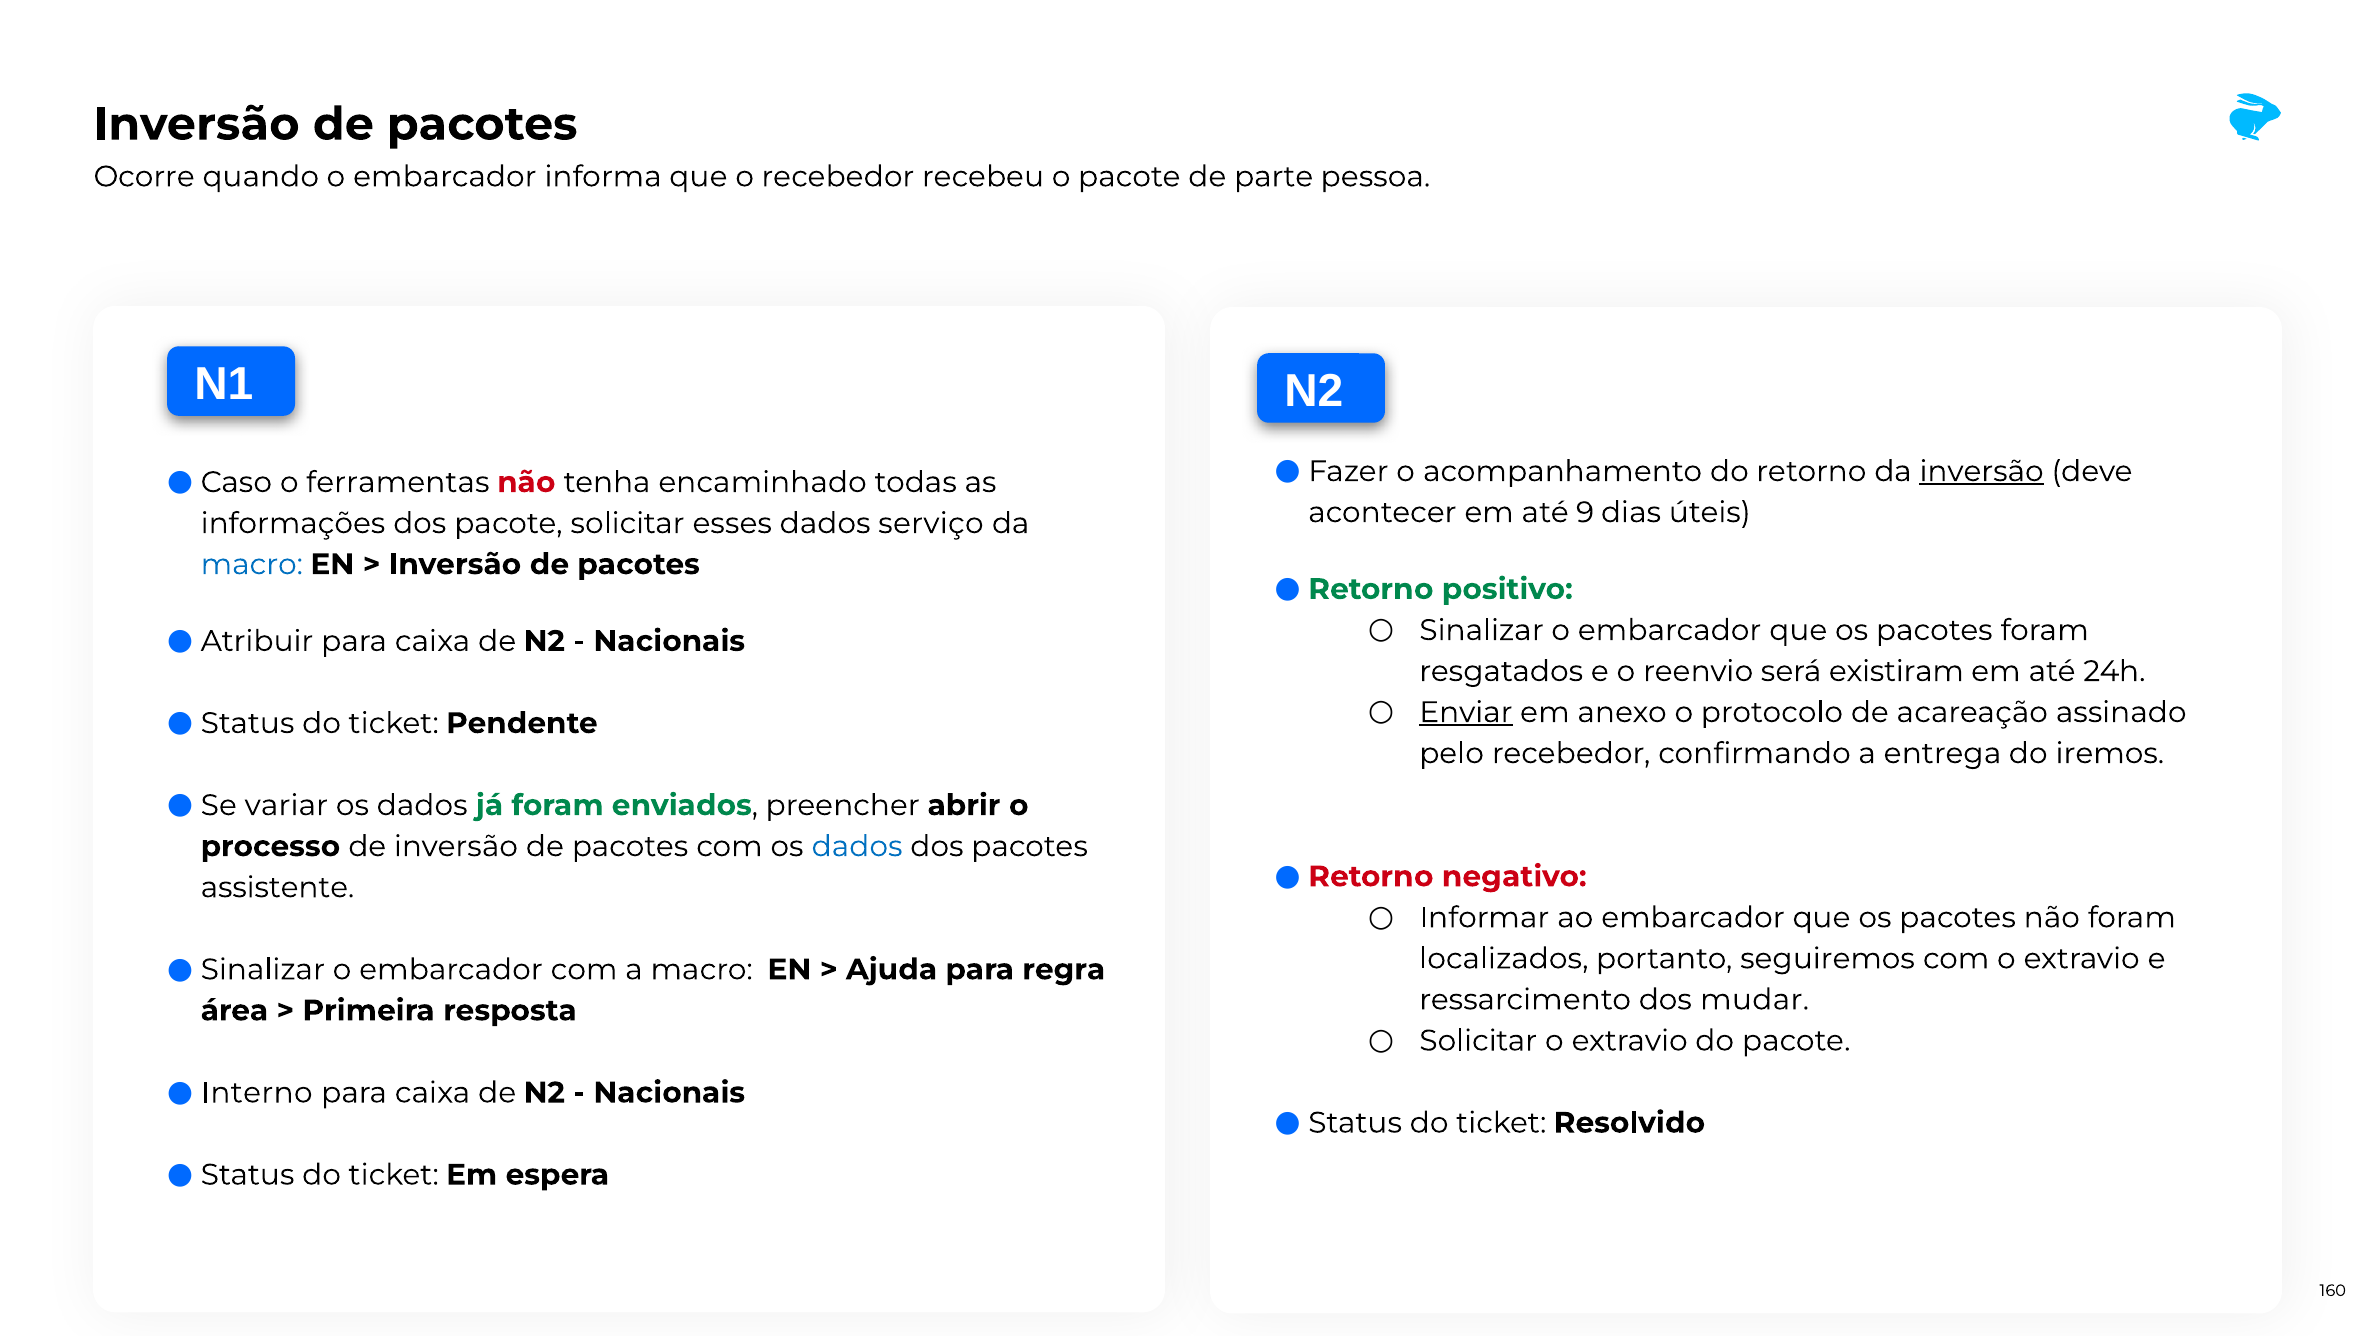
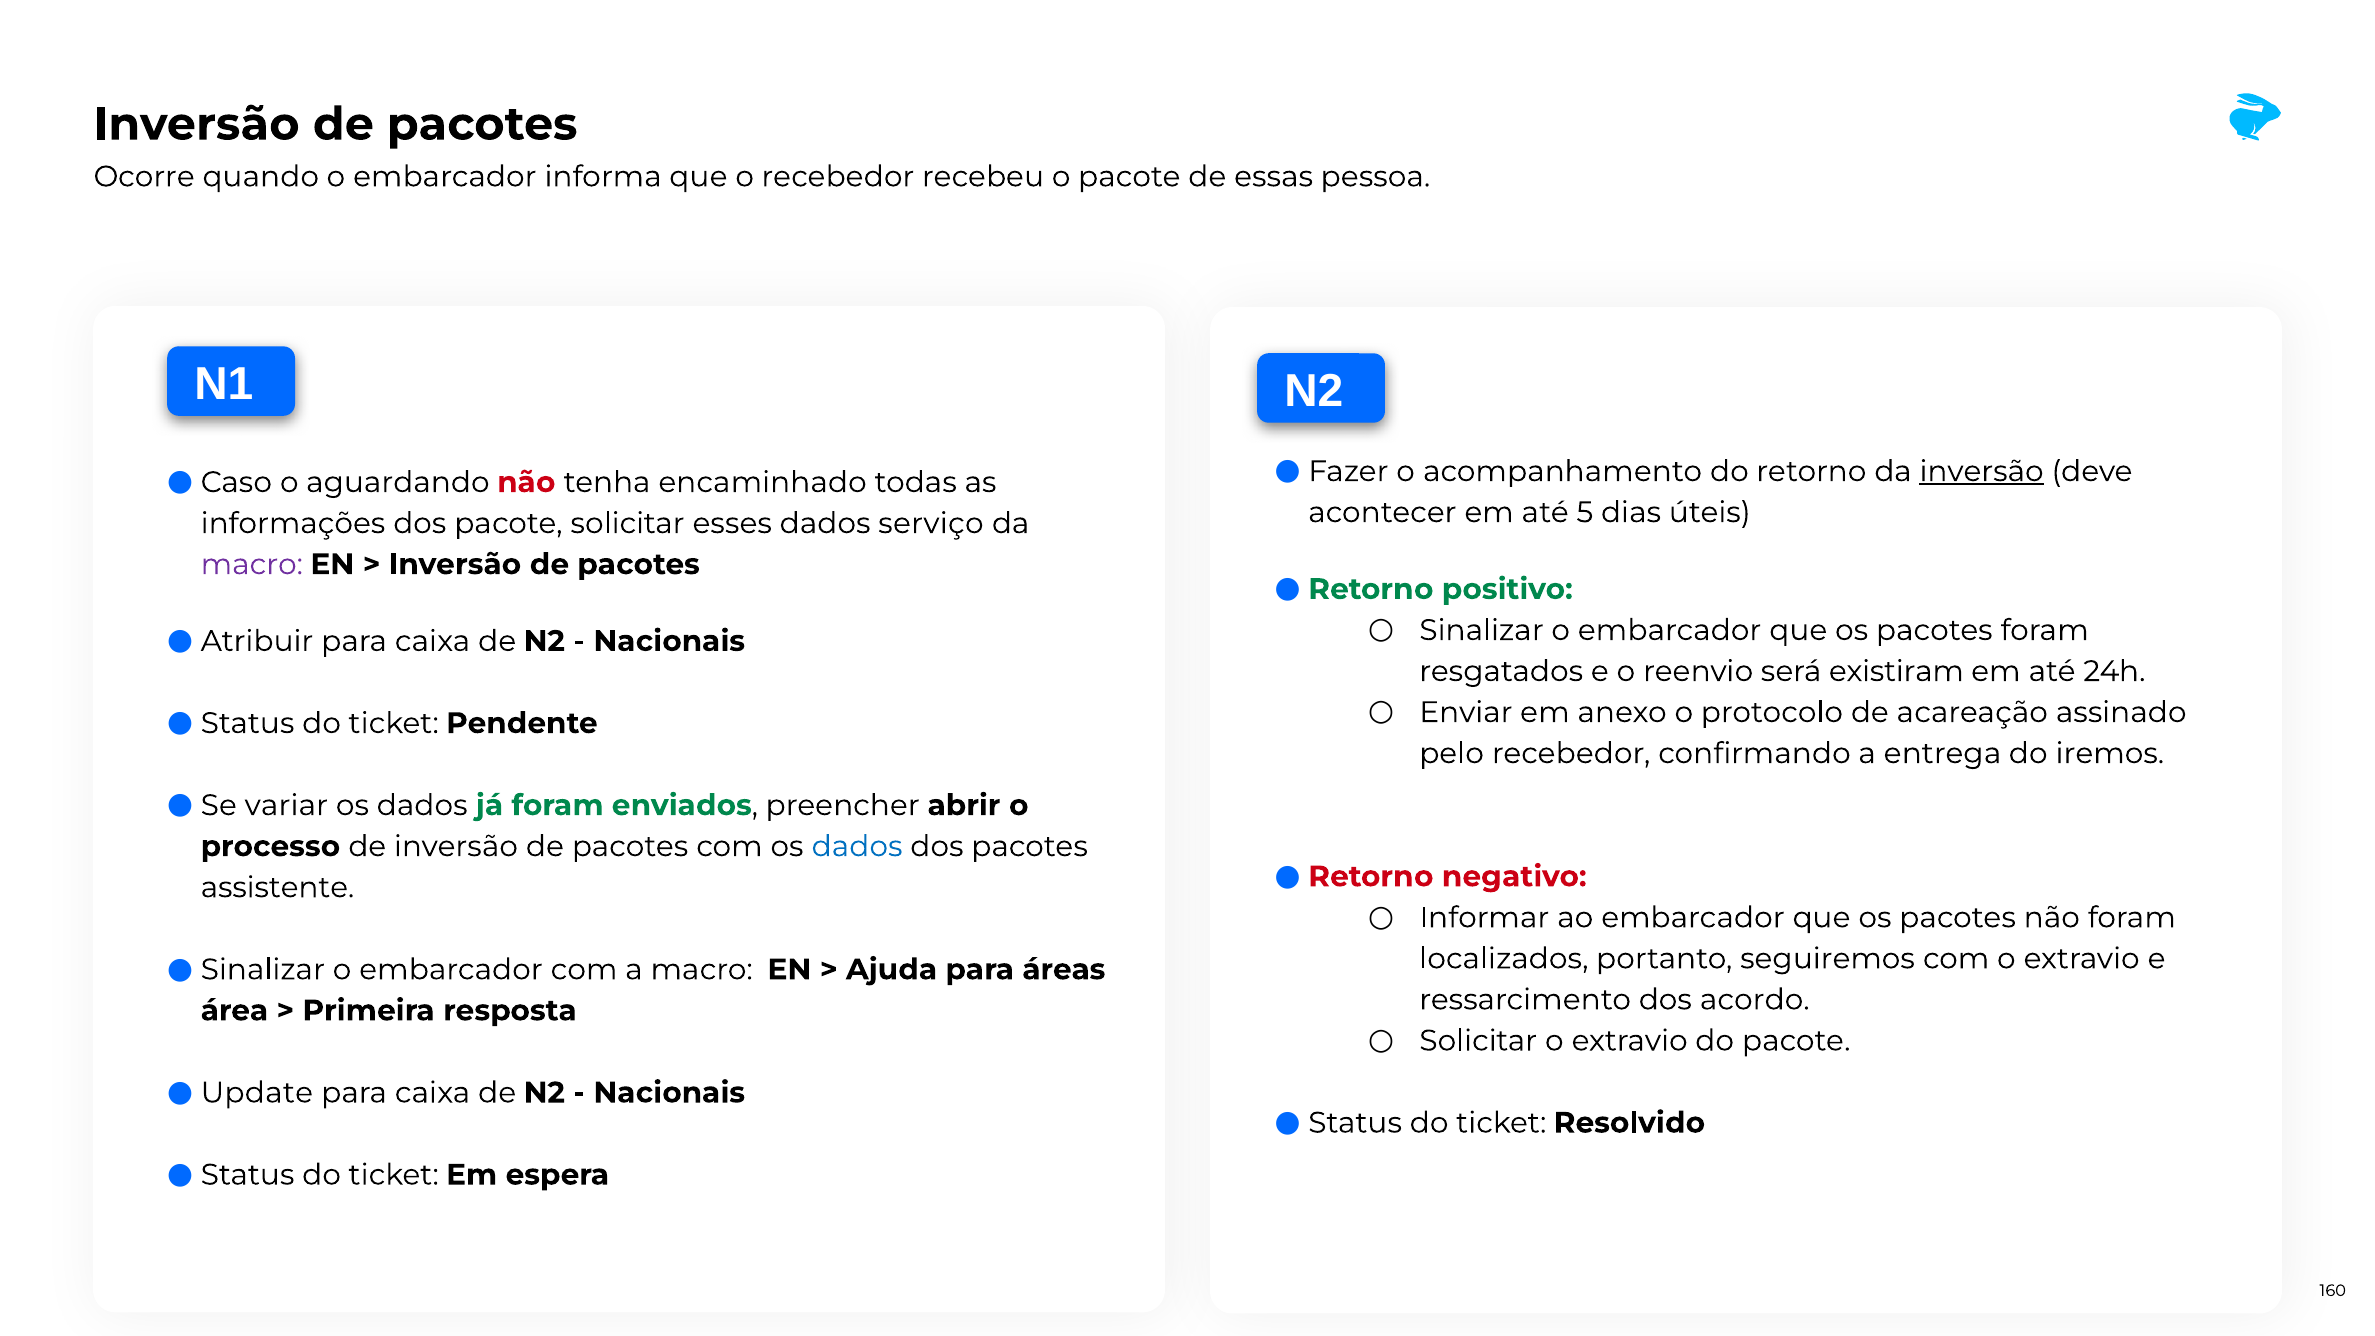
parte: parte -> essas (1274, 177)
ferramentas: ferramentas -> aguardando (398, 482)
9: 9 -> 5 (1585, 512)
macro colour: blue -> purple (252, 564)
Enviar underline: present -> none (1466, 712)
regra: regra -> áreas (1064, 970)
mudar: mudar -> acordo (1755, 1000)
Interno: Interno -> Update (257, 1093)
